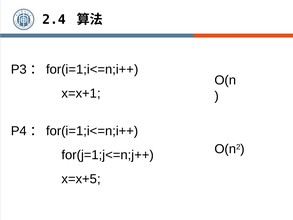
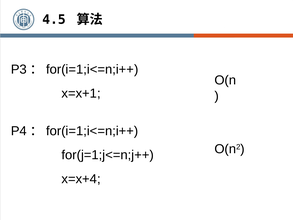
2.4: 2.4 -> 4.5 (54, 19)
x=x+5: x=x+5 -> x=x+4 (81, 179)
